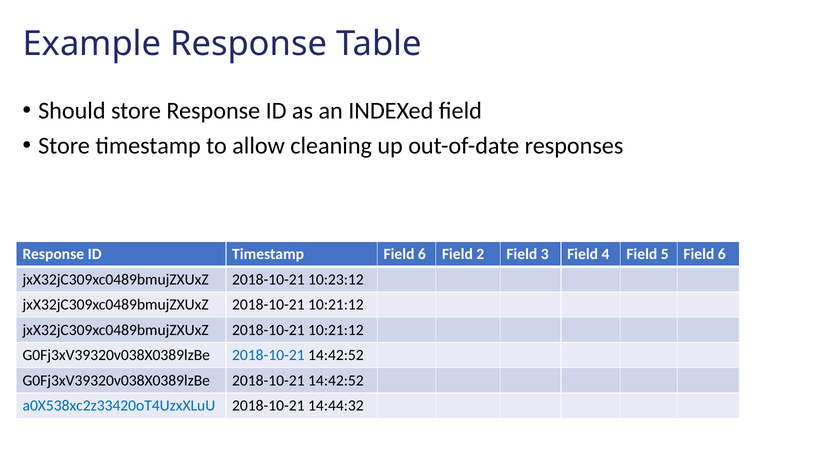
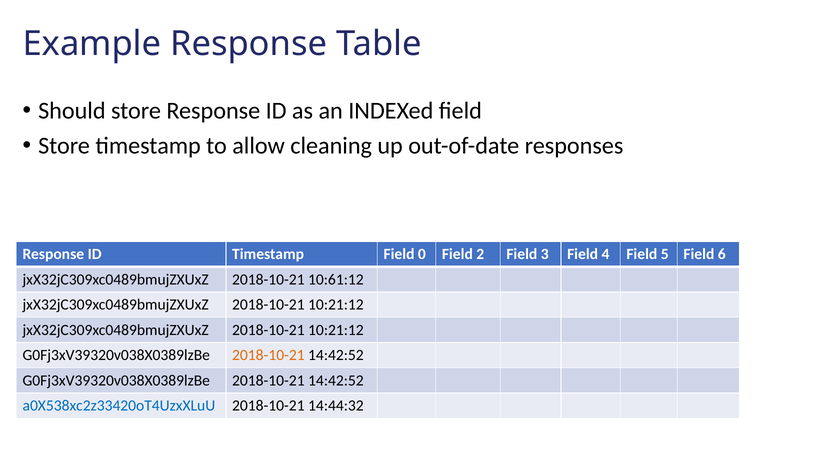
Timestamp Field 6: 6 -> 0 (422, 254)
10:23:12: 10:23:12 -> 10:61:12 (336, 279)
2018-10-21 colour: blue -> orange (268, 355)
